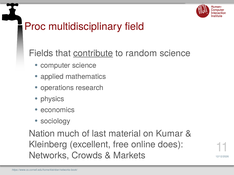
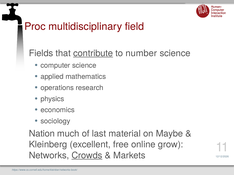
random: random -> number (141, 53)
Kumar: Kumar -> Maybe (169, 134)
does: does -> grow (171, 145)
Crowds underline: none -> present (87, 156)
